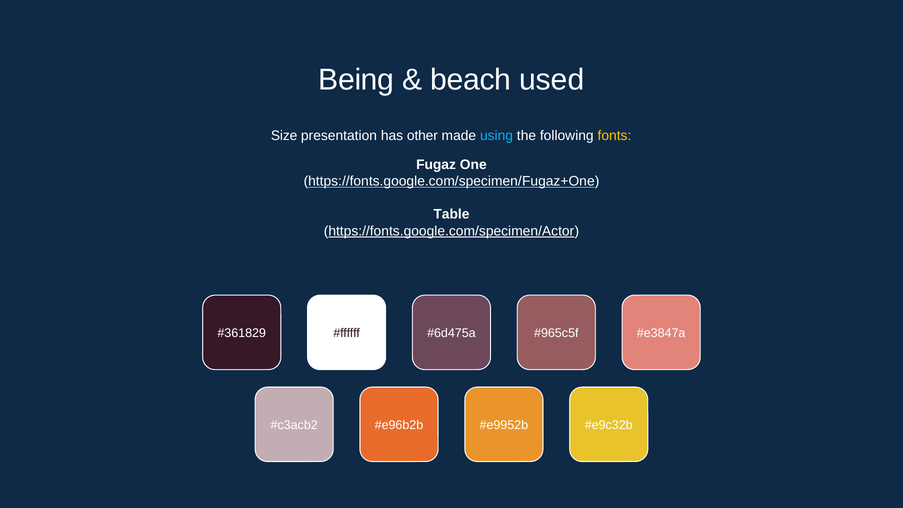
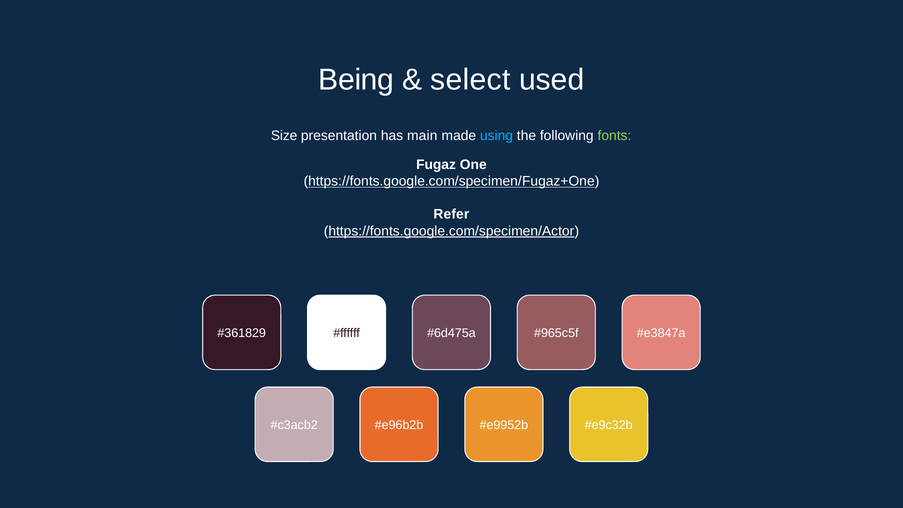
beach: beach -> select (470, 80)
other: other -> main (422, 136)
fonts colour: yellow -> light green (614, 136)
Table: Table -> Refer (451, 214)
